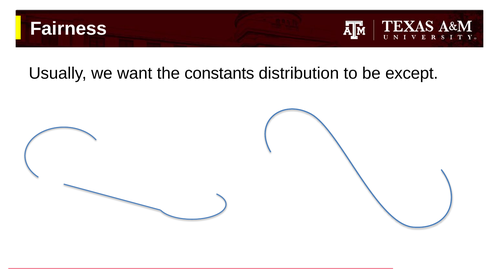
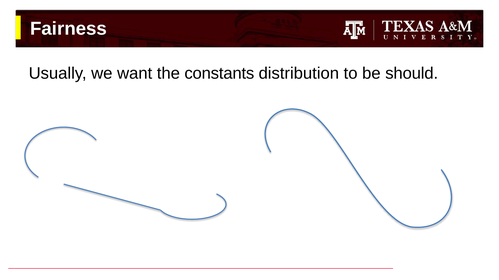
except: except -> should (412, 74)
